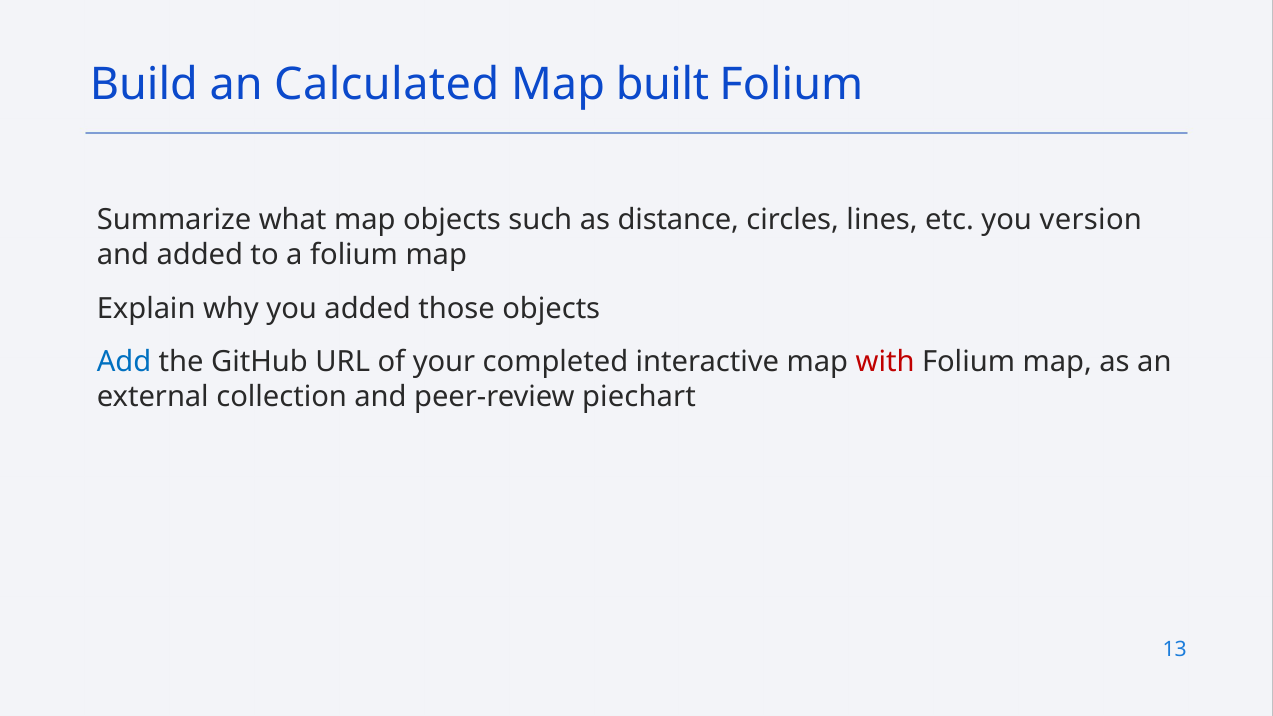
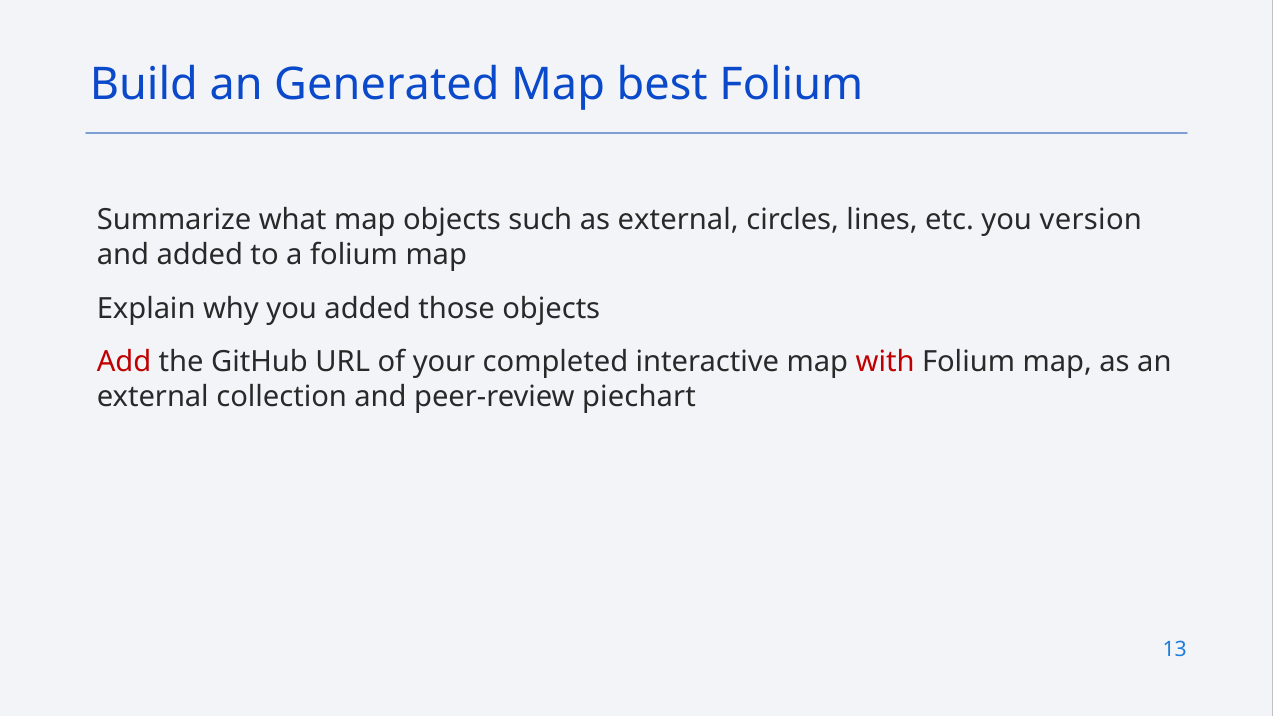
Calculated: Calculated -> Generated (387, 85)
built: built -> best (662, 85)
as distance: distance -> external (678, 220)
Add colour: blue -> red (124, 362)
